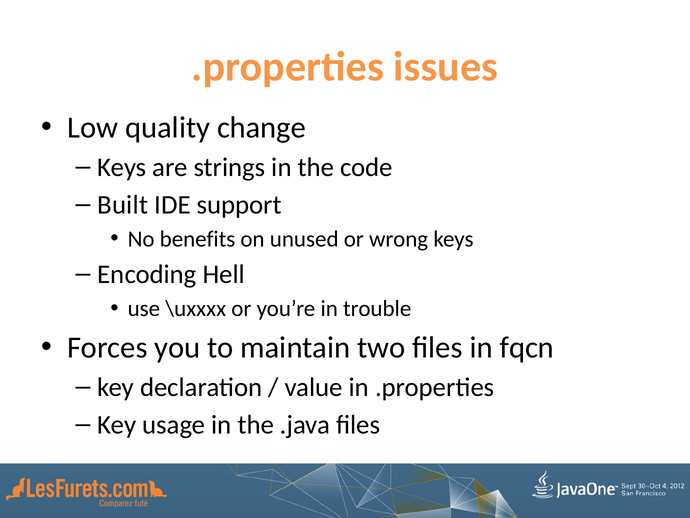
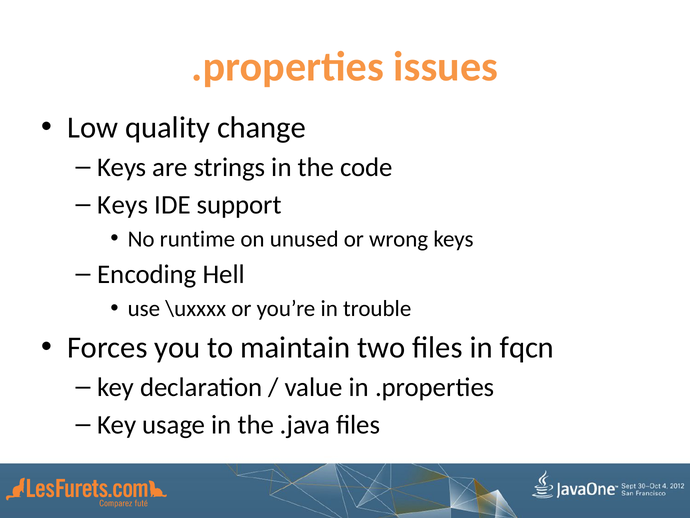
Built: Built -> Keys (123, 205)
benefits: benefits -> runtime (197, 239)
